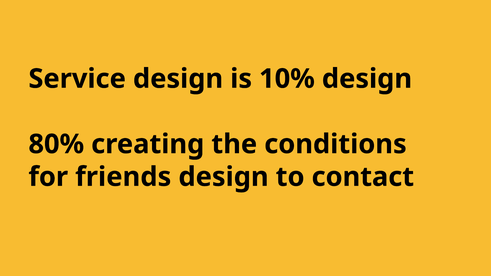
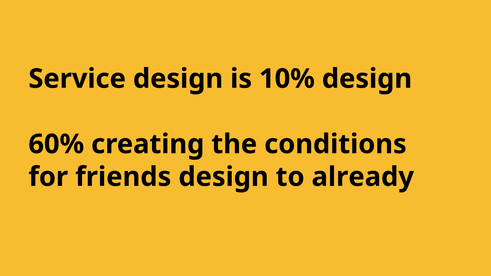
80%: 80% -> 60% (56, 144)
contact: contact -> already (363, 177)
